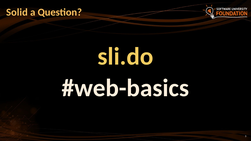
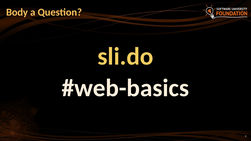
Solid: Solid -> Body (17, 12)
